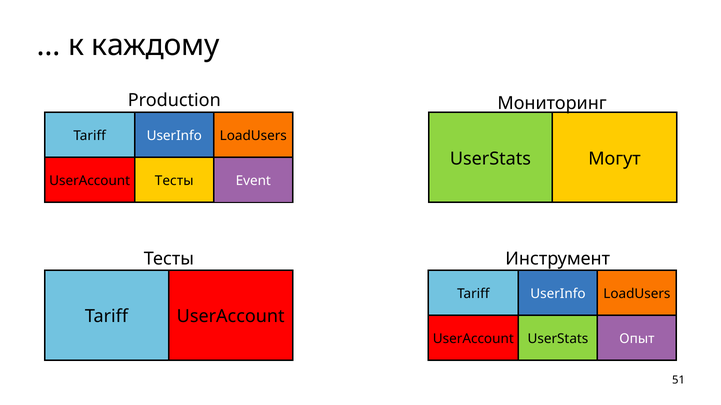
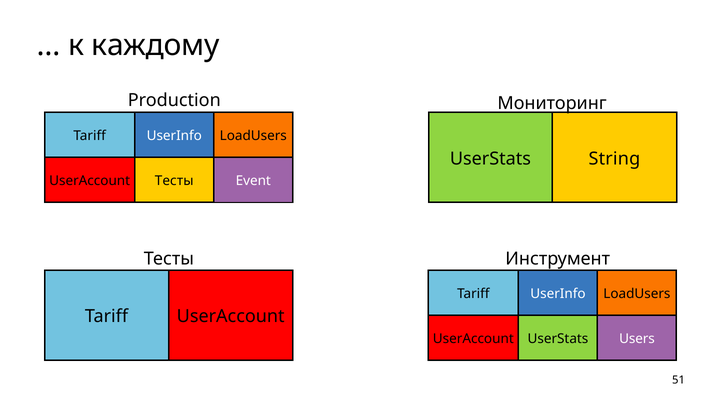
Могут: Могут -> String (614, 159)
Опыт: Опыт -> Users (637, 339)
